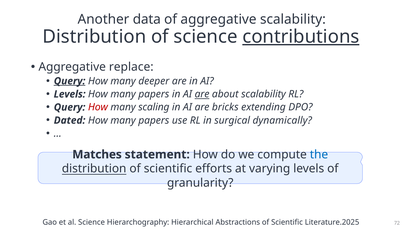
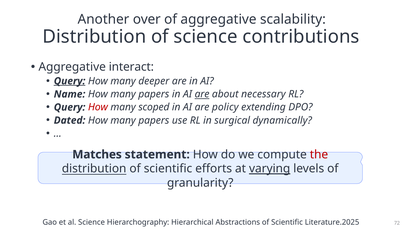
data: data -> over (147, 19)
contributions underline: present -> none (301, 37)
replace: replace -> interact (131, 67)
Levels: Levels -> Name (70, 94)
about scalability: scalability -> necessary (263, 94)
scaling: scaling -> scoped (154, 107)
bricks: bricks -> policy (225, 107)
the colour: blue -> red (319, 154)
varying underline: none -> present (270, 168)
